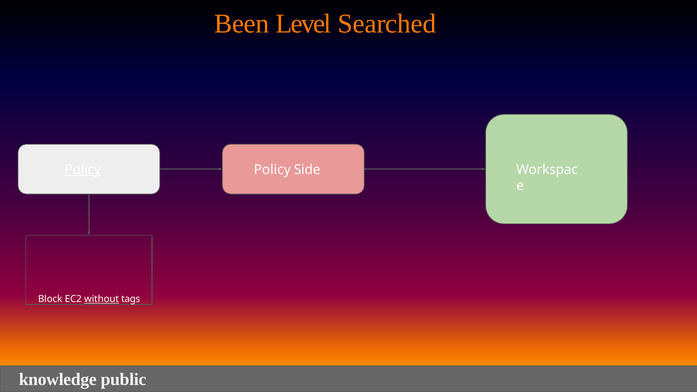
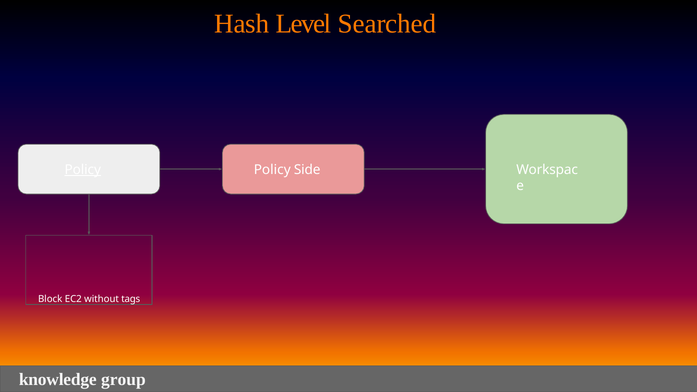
Been: Been -> Hash (242, 24)
without underline: present -> none (102, 299)
public: public -> group (123, 379)
